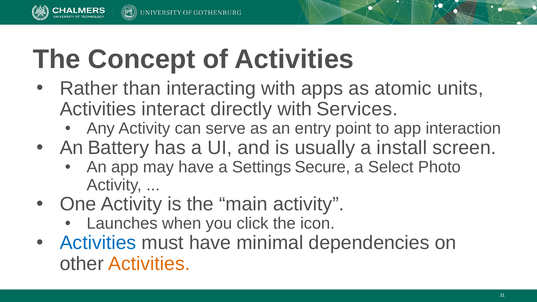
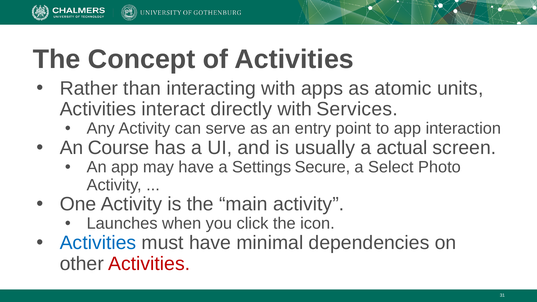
Battery: Battery -> Course (119, 148)
install: install -> actual (402, 148)
Activities colour: orange -> red (149, 264)
